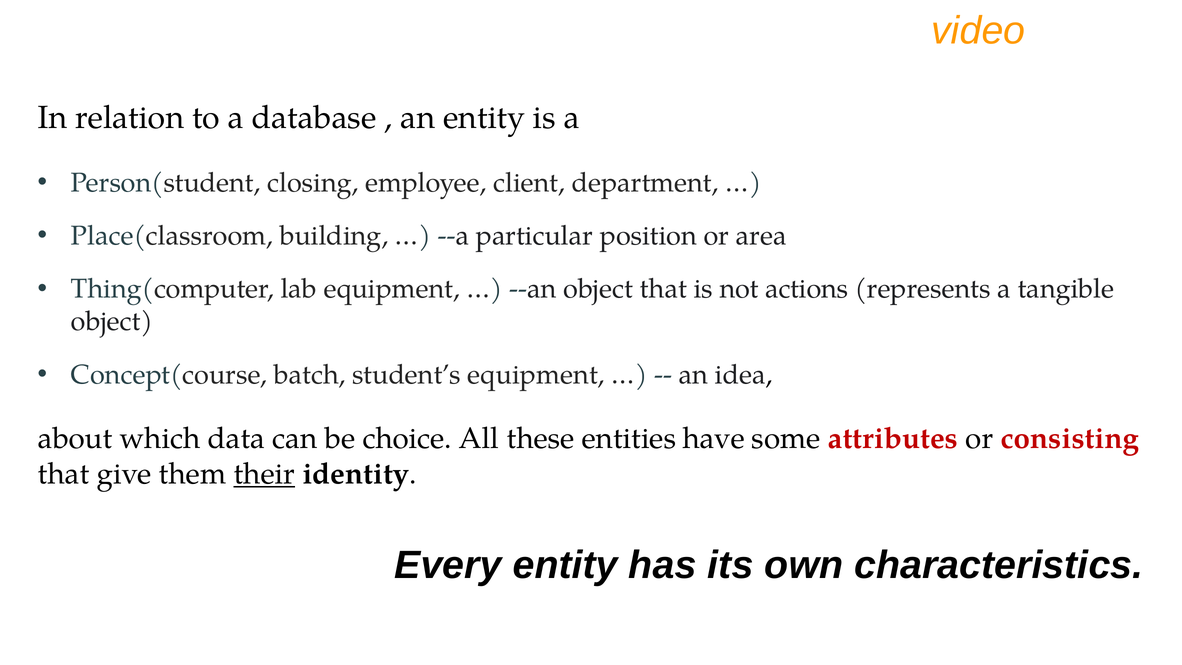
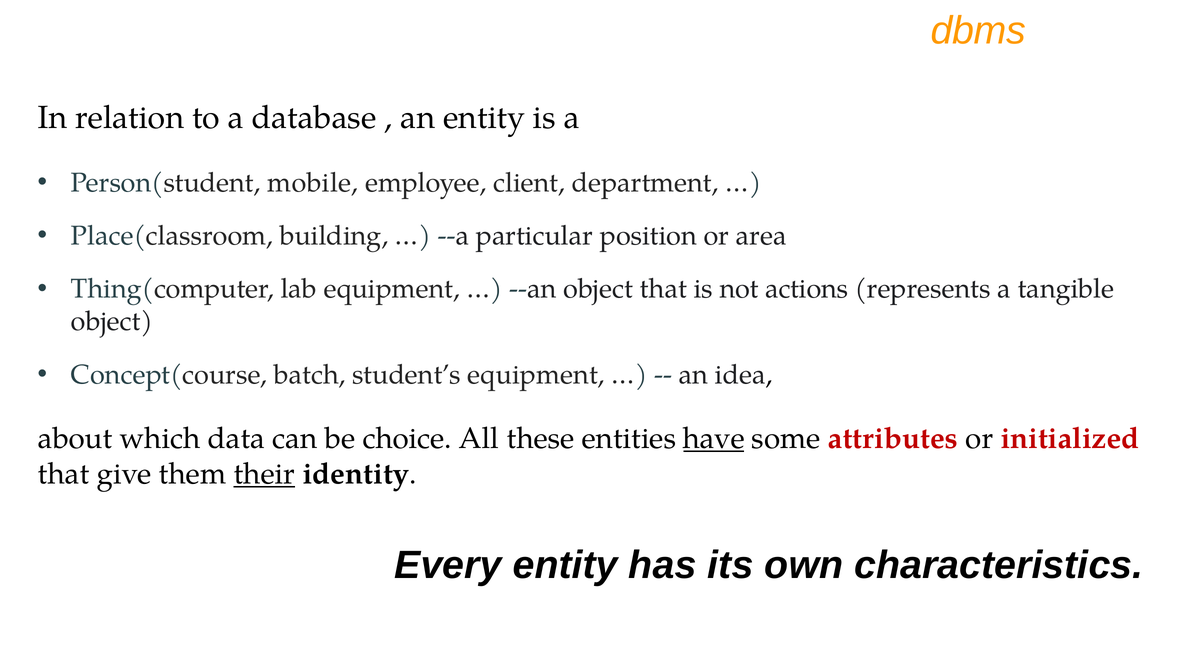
video: video -> dbms (978, 31)
closing: closing -> mobile (313, 183)
have underline: none -> present (714, 438)
consisting: consisting -> initialized (1070, 438)
